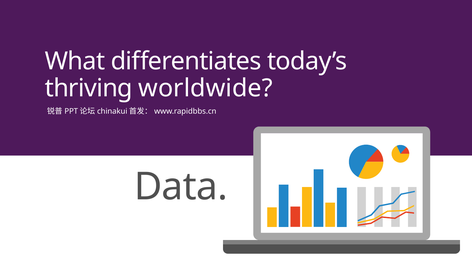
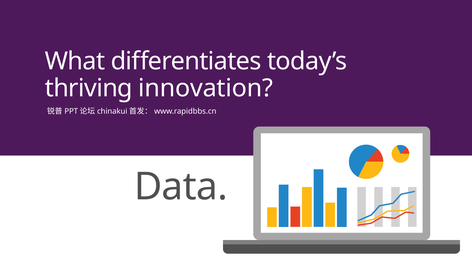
worldwide: worldwide -> innovation (206, 88)
